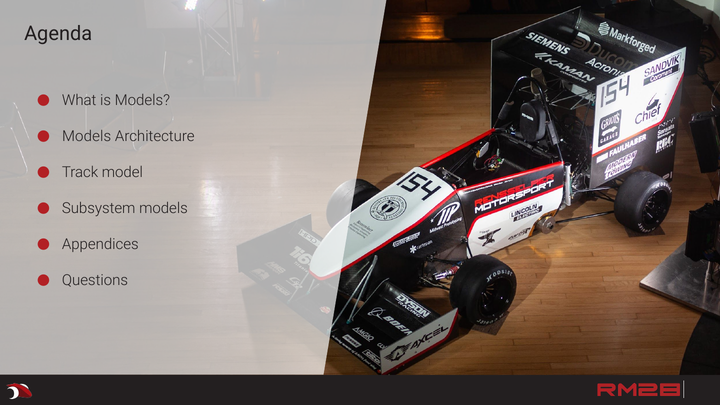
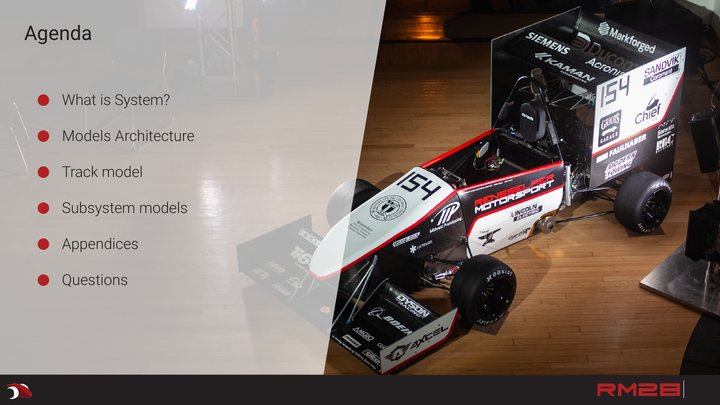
is Models: Models -> System (142, 100)
